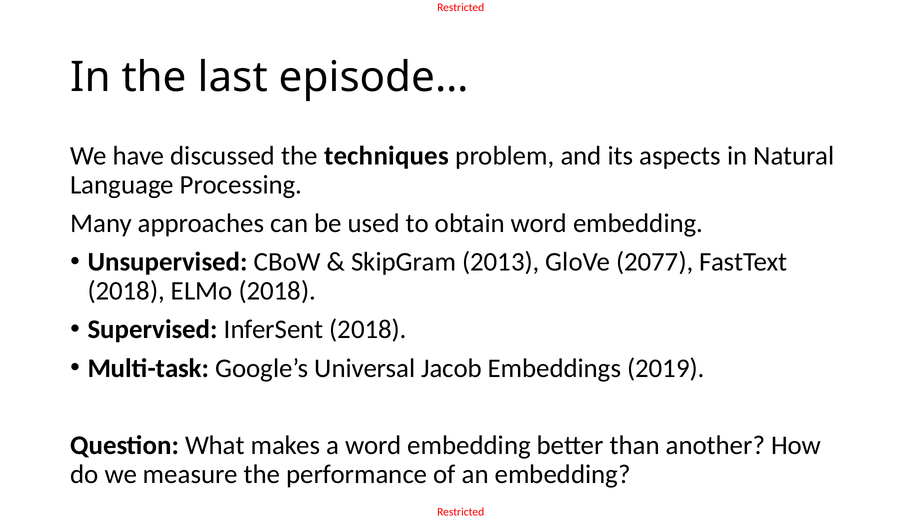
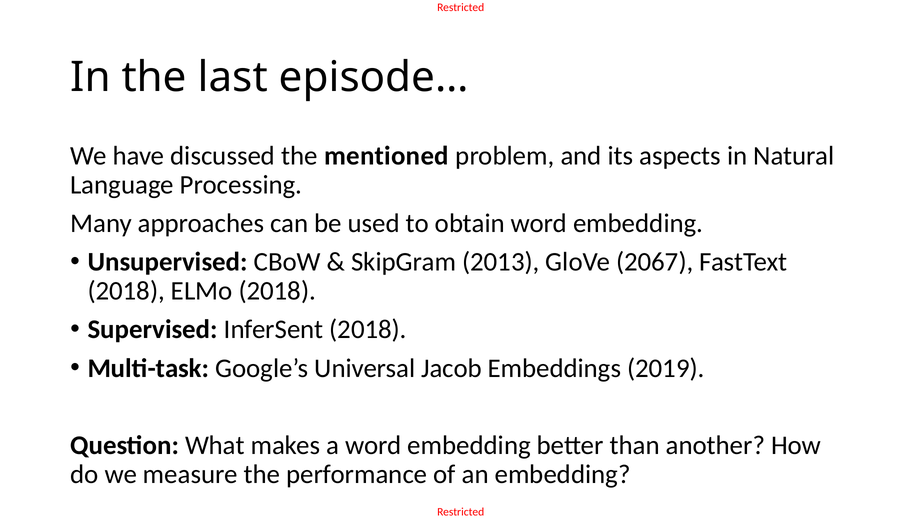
techniques: techniques -> mentioned (387, 156)
2077: 2077 -> 2067 (655, 262)
